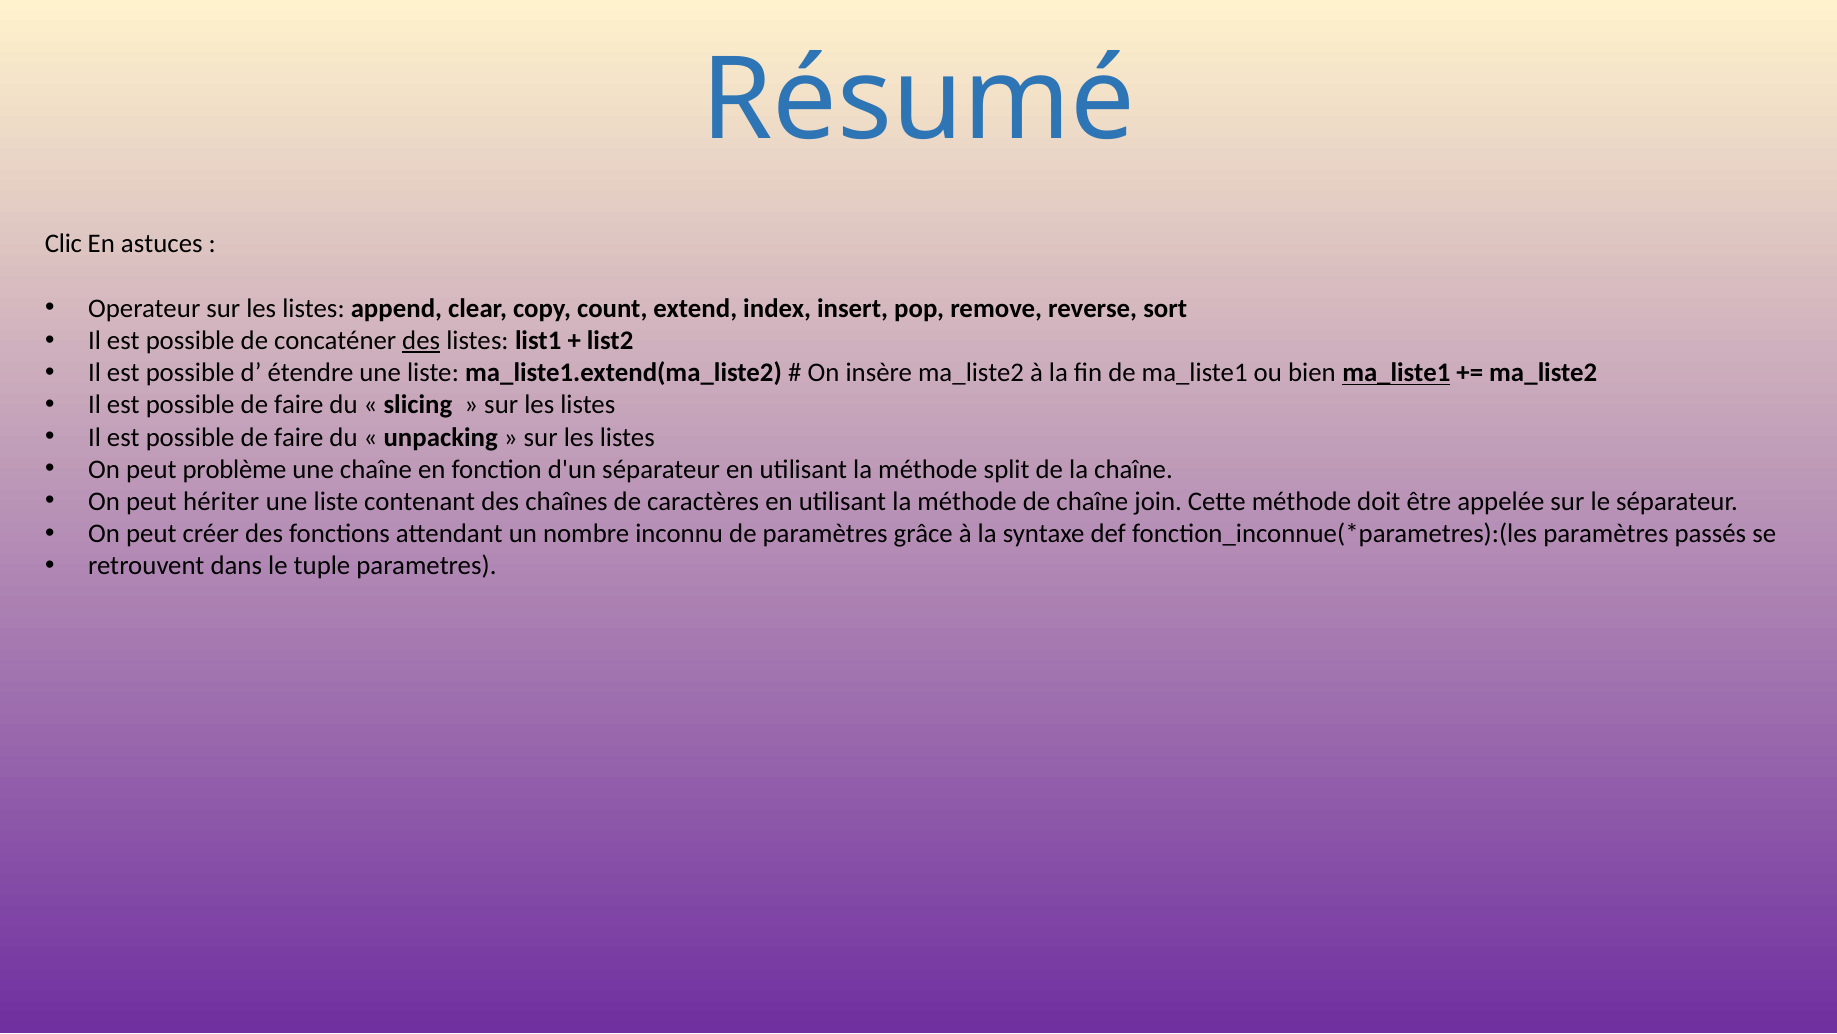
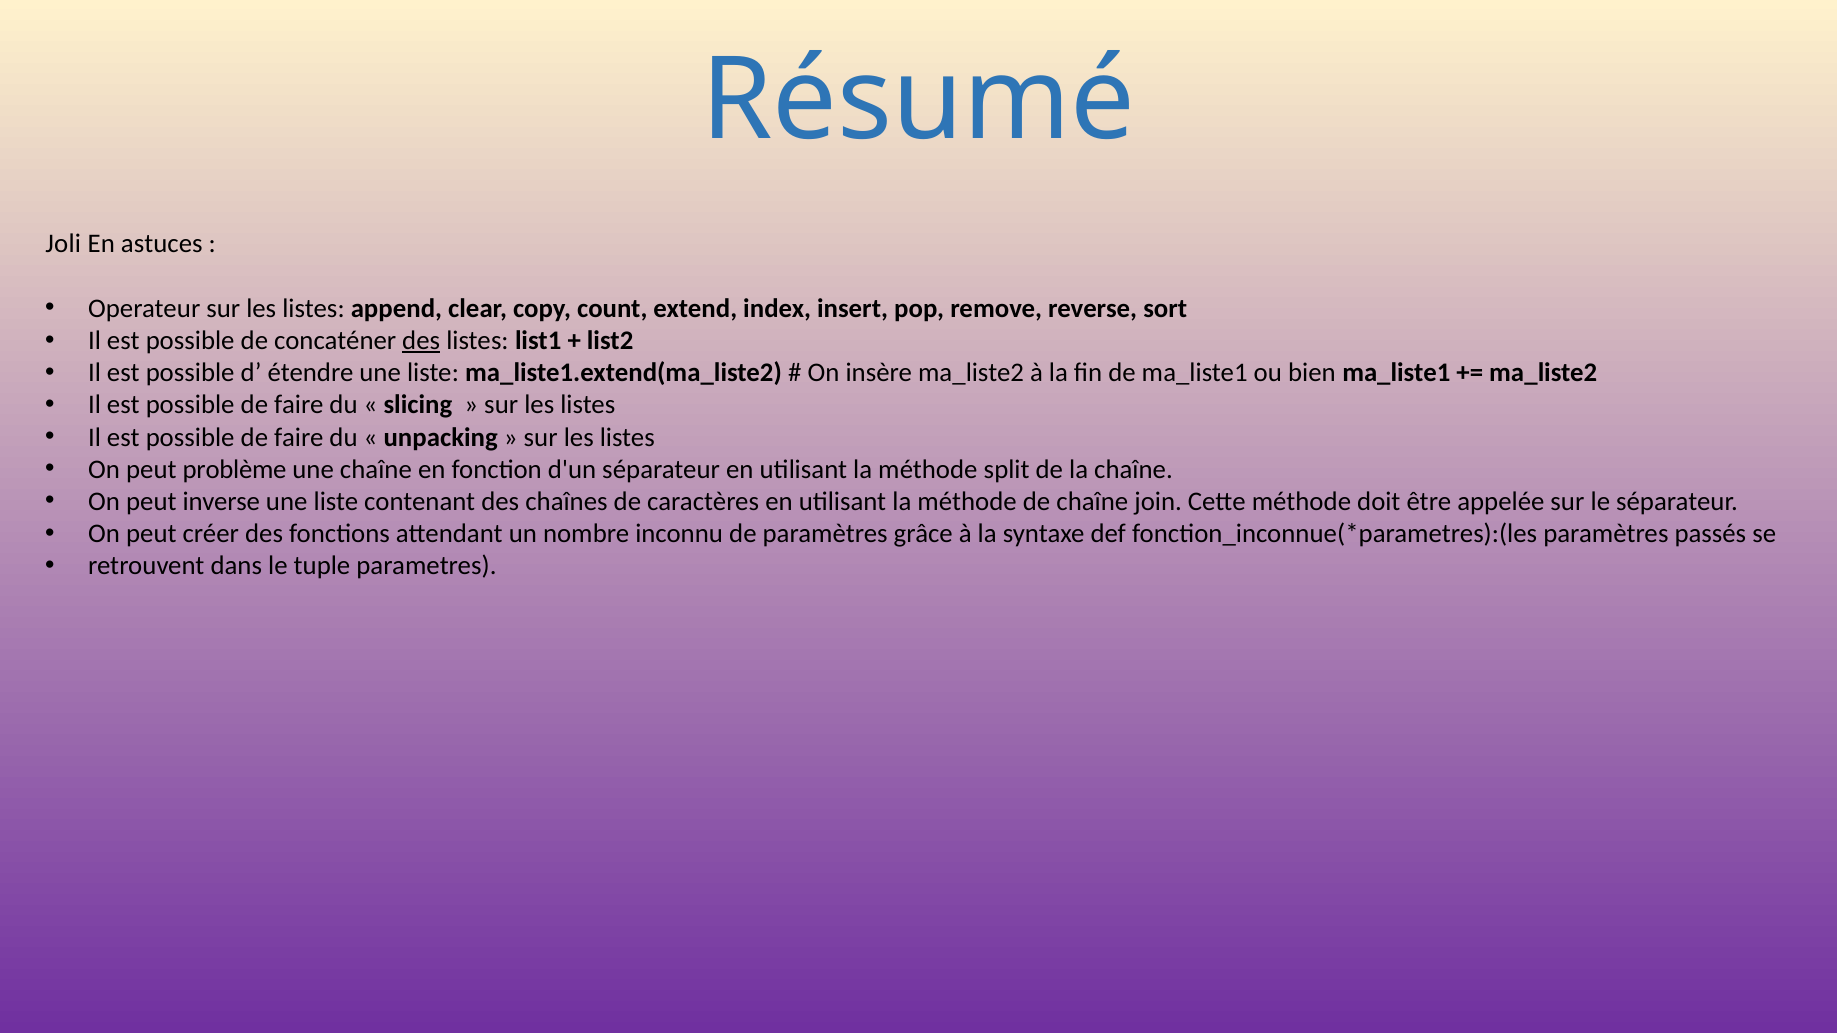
Clic: Clic -> Joli (63, 244)
ma_liste1 underline: present -> none (1396, 373)
hériter: hériter -> inverse (221, 501)
